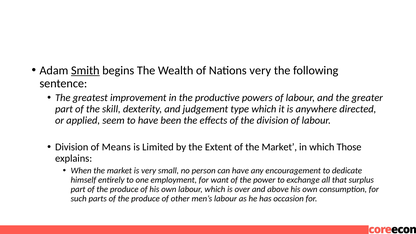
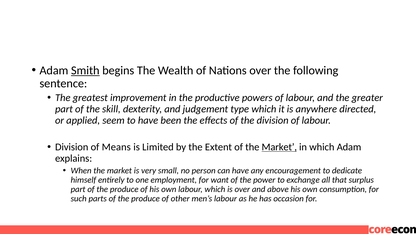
Nations very: very -> over (260, 70)
Market underline: none -> present (279, 147)
which Those: Those -> Adam (349, 147)
